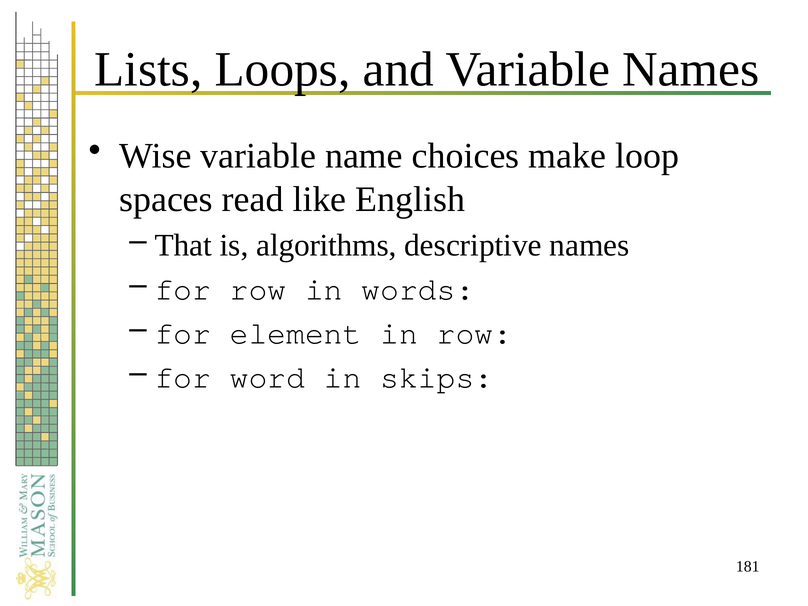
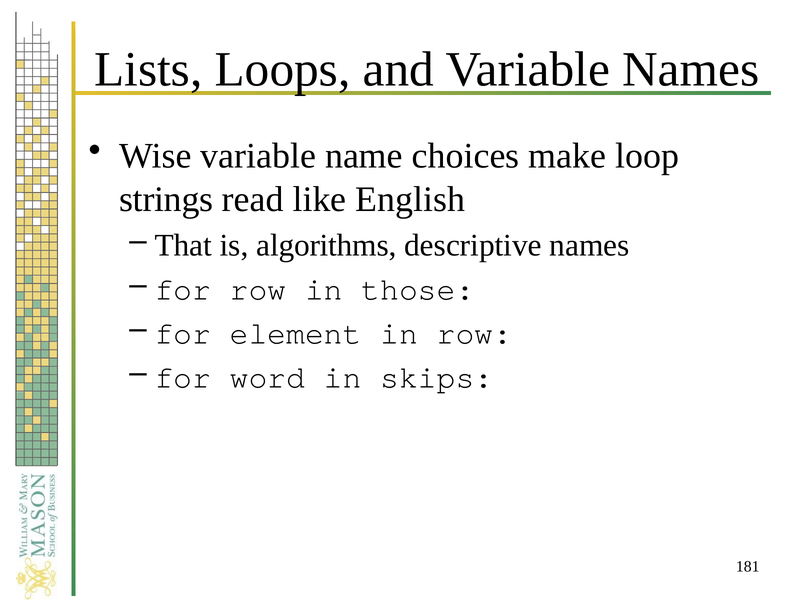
spaces: spaces -> strings (166, 199)
words: words -> those (418, 290)
